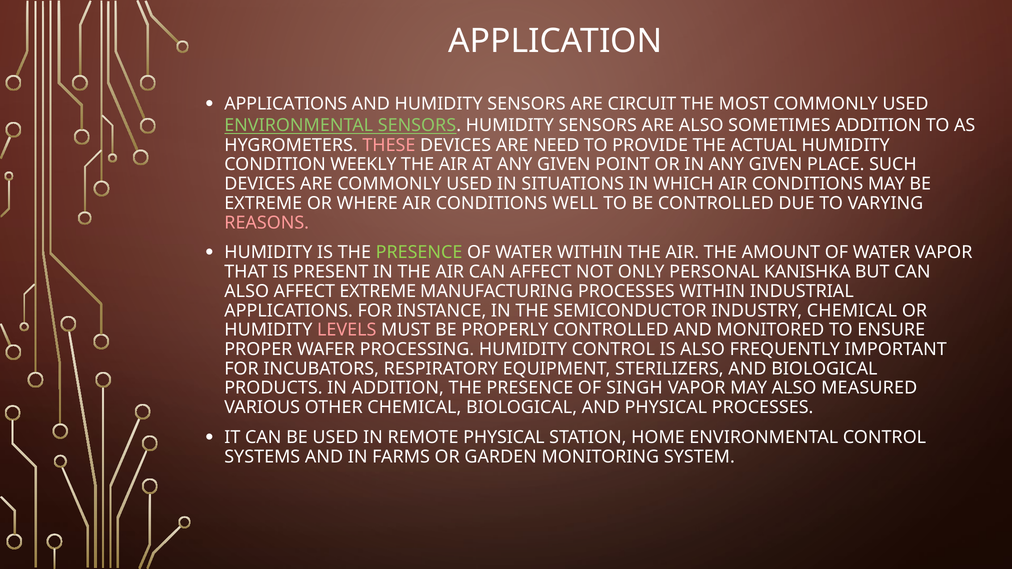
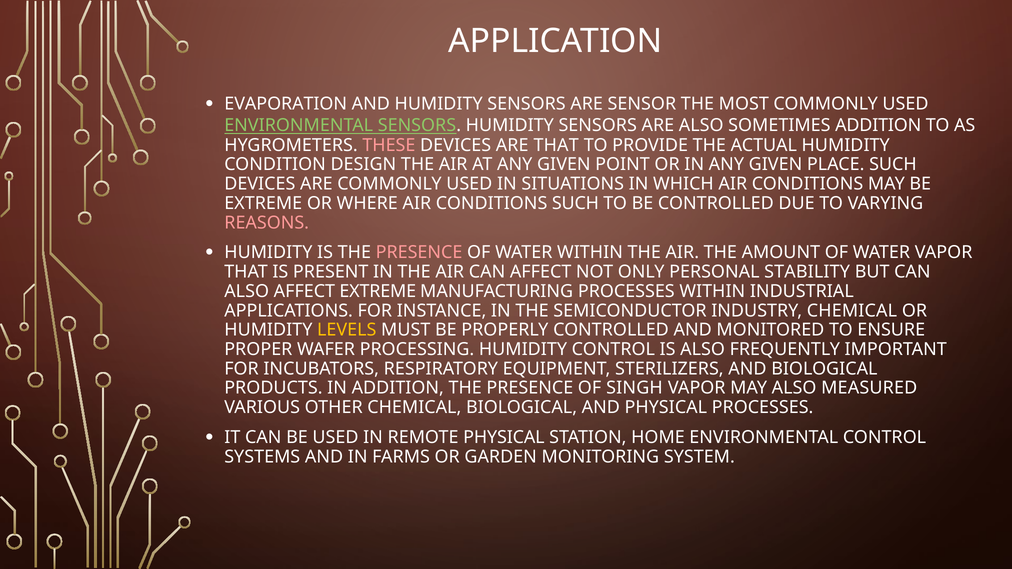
APPLICATIONS: APPLICATIONS -> EVAPORATION (286, 104)
CIRCUIT: CIRCUIT -> SENSOR (642, 104)
ARE NEED: NEED -> THAT (556, 145)
WEEKLY: WEEKLY -> DESIGN (363, 165)
CONDITIONS WELL: WELL -> SUCH (575, 203)
PRESENCE colour: light green -> pink (419, 253)
KANISHKA: KANISHKA -> STABILITY (807, 272)
LEVELS colour: pink -> yellow (347, 330)
